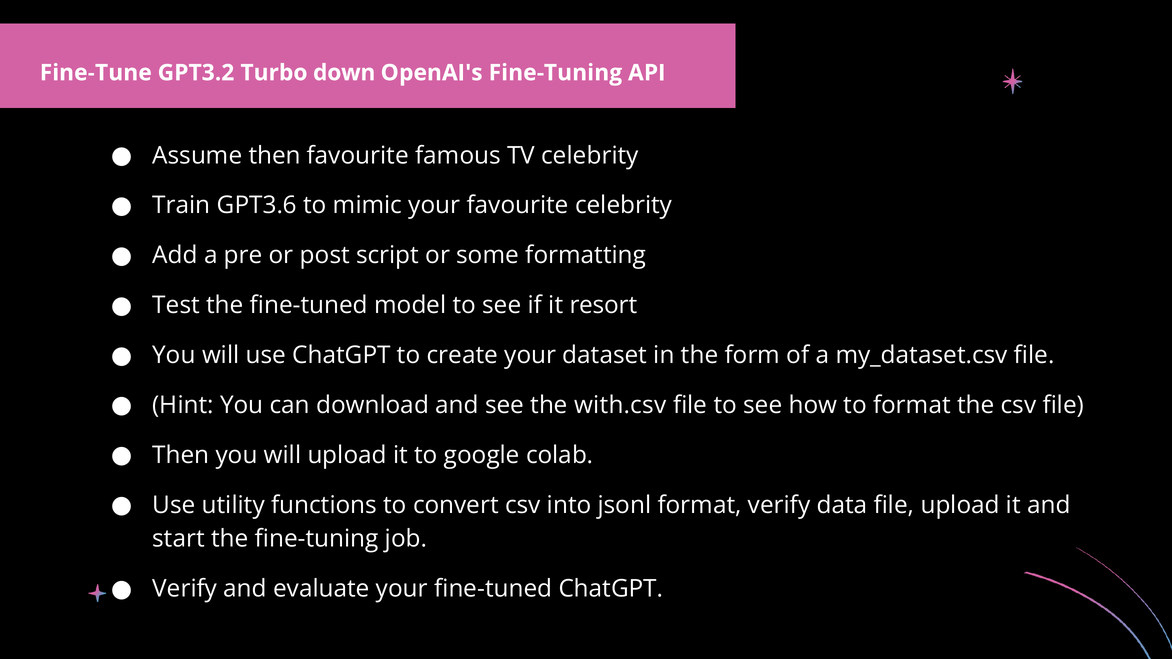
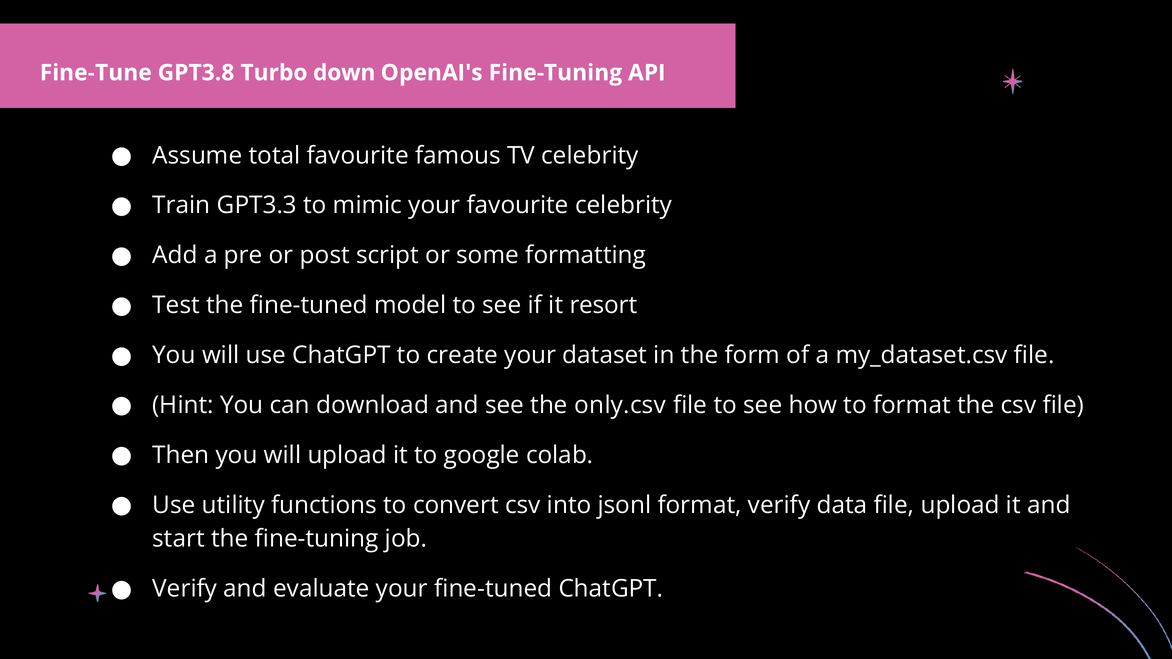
GPT3.2: GPT3.2 -> GPT3.8 (196, 73)
Assume then: then -> total (275, 156)
GPT3.6: GPT3.6 -> GPT3.3 (257, 205)
with.csv: with.csv -> only.csv (620, 405)
